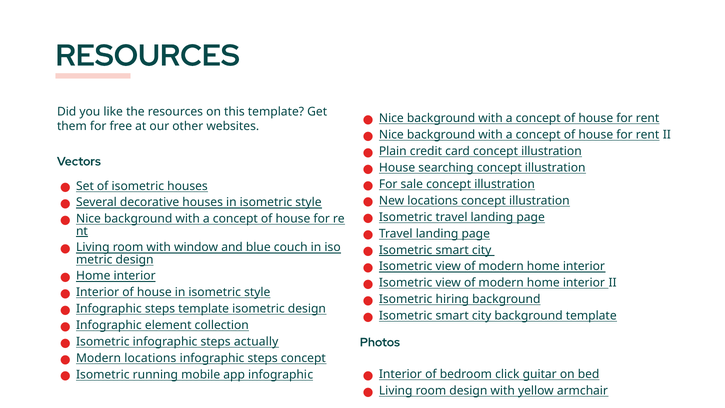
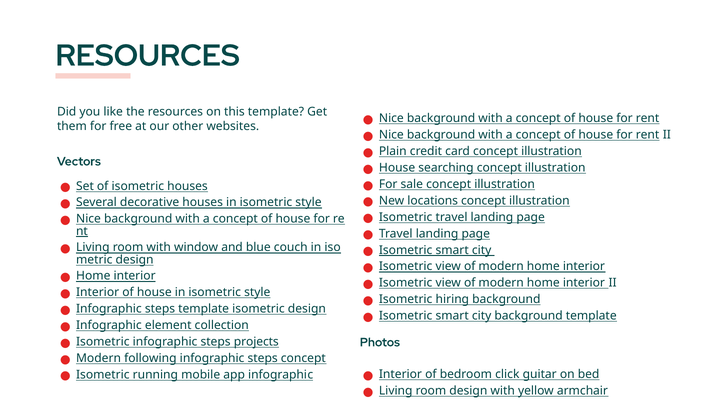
actually: actually -> projects (256, 342)
Modern locations: locations -> following (150, 358)
